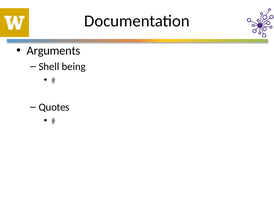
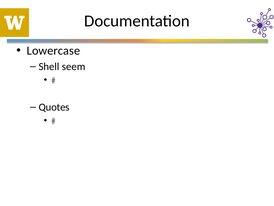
Arguments: Arguments -> Lowercase (53, 51)
being: being -> seem (74, 66)
